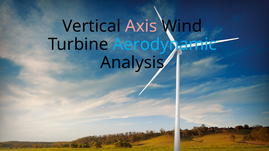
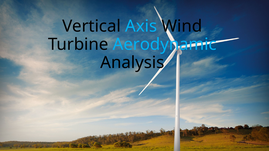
Axis colour: pink -> light blue (141, 26)
